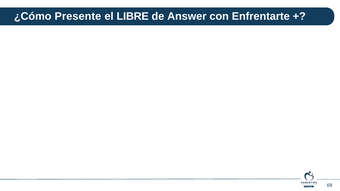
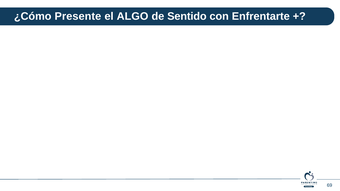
LIBRE: LIBRE -> ALGO (133, 16)
Answer: Answer -> Sentido (187, 16)
